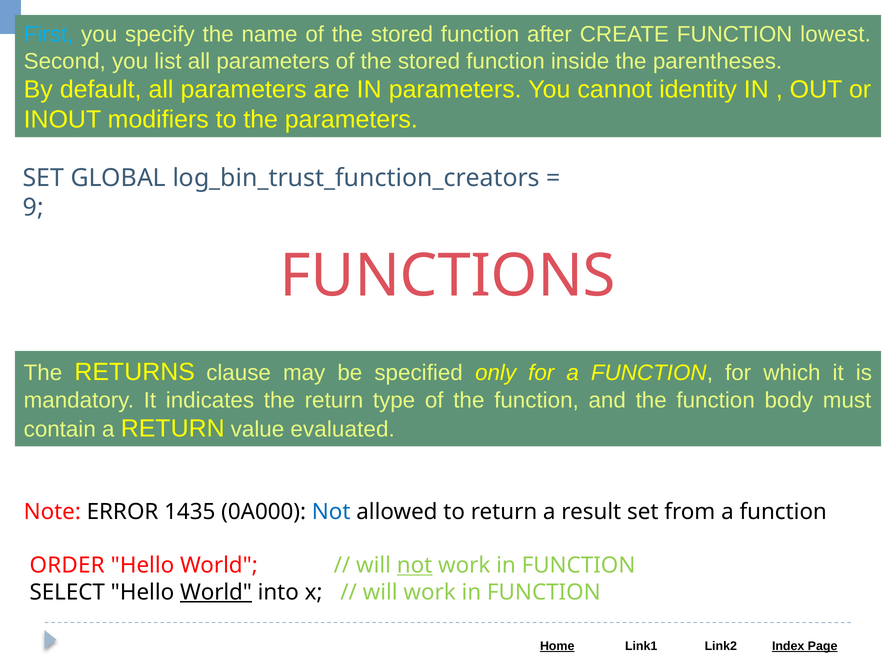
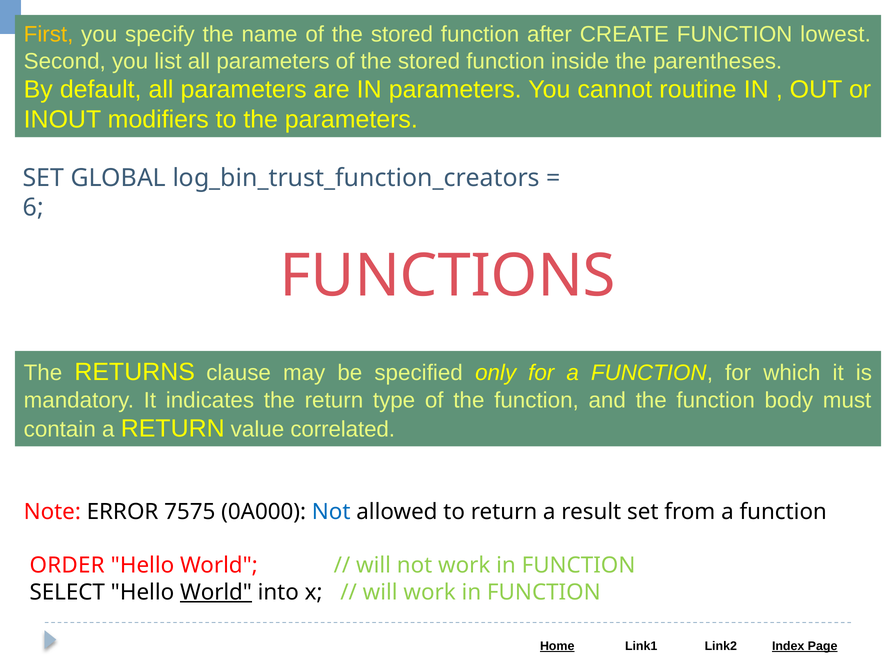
First colour: light blue -> yellow (49, 34)
identity: identity -> routine (698, 90)
9: 9 -> 6 (33, 208)
evaluated: evaluated -> correlated (343, 430)
1435: 1435 -> 7575 (190, 512)
not underline: present -> none (415, 565)
